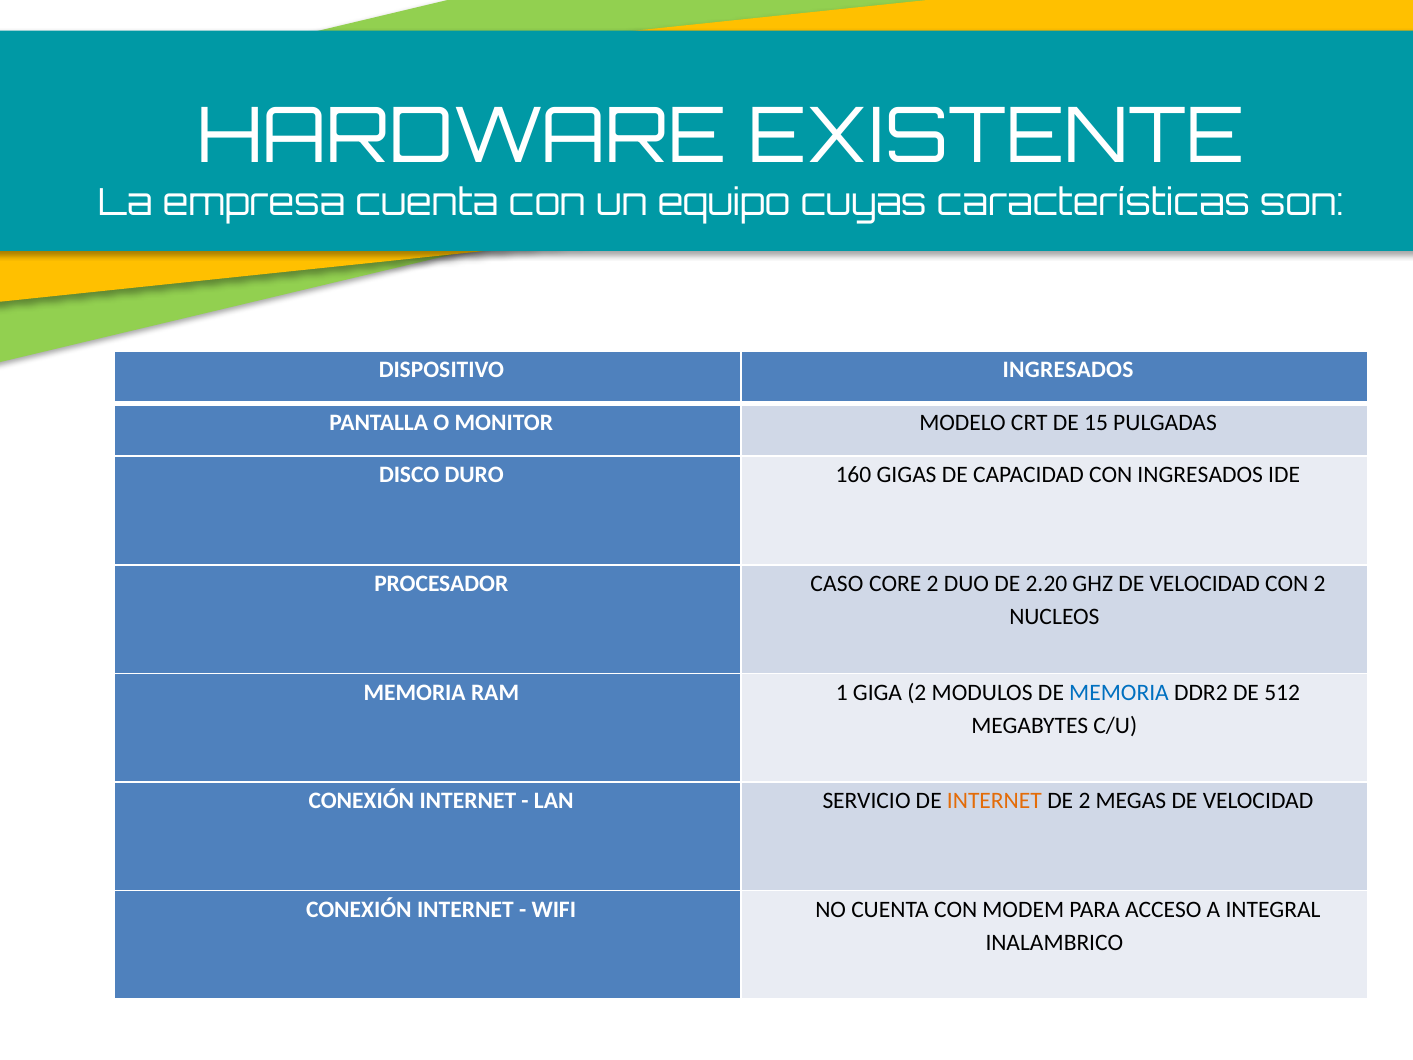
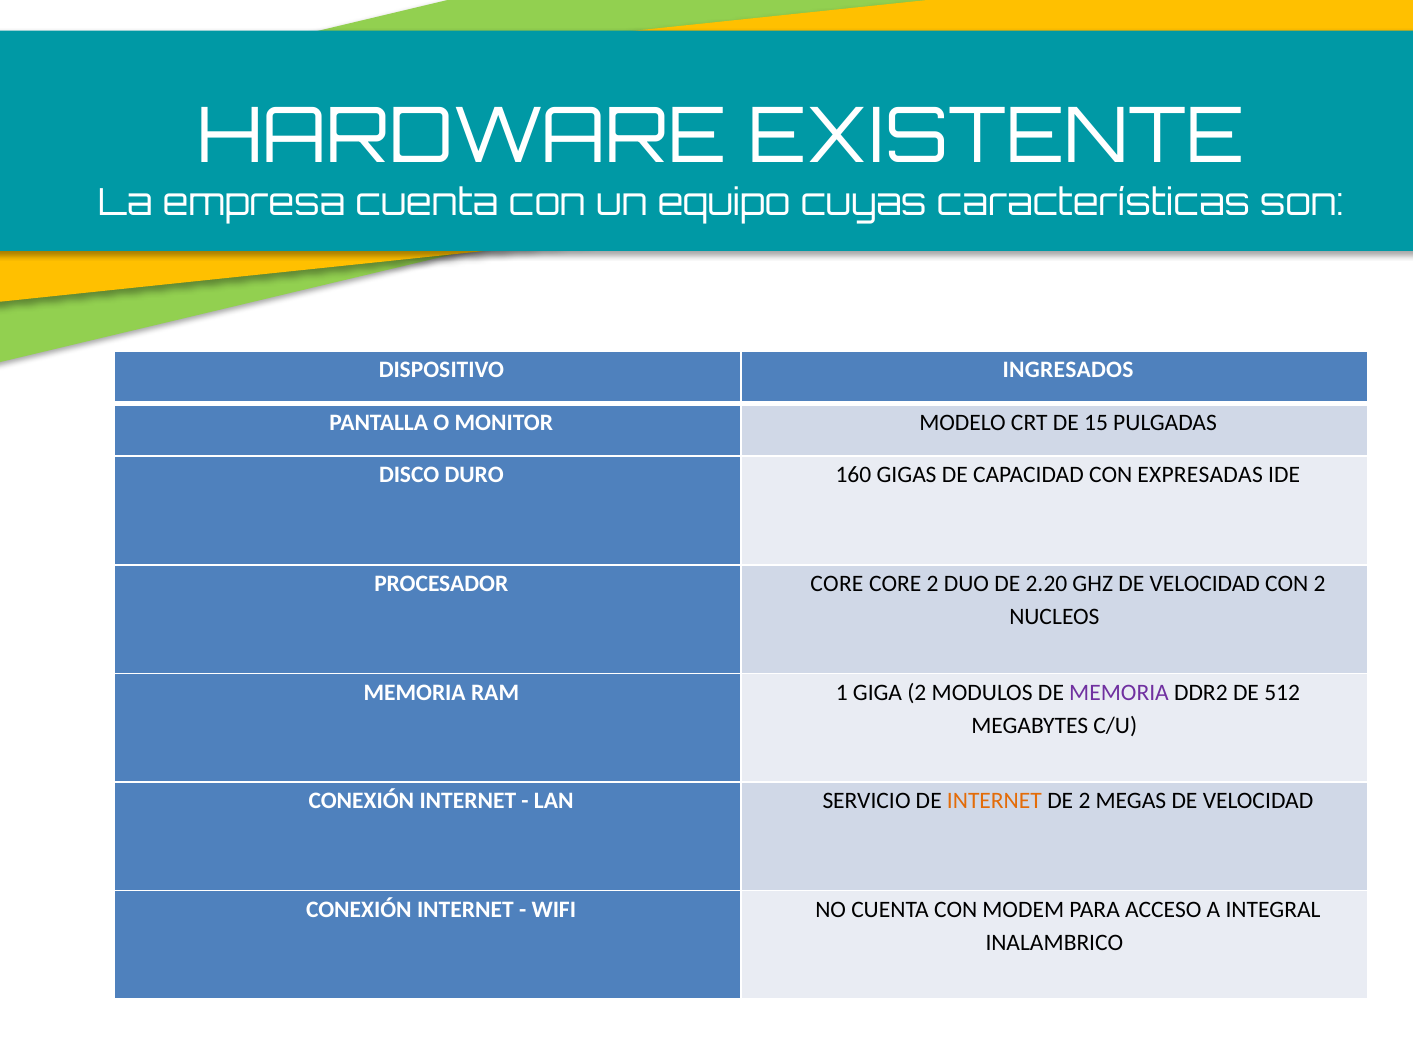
CON INGRESADOS: INGRESADOS -> EXPRESADAS (1200, 475)
PROCESADOR CASO: CASO -> CORE (837, 584)
MEMORIA colour: blue -> purple (1119, 692)
